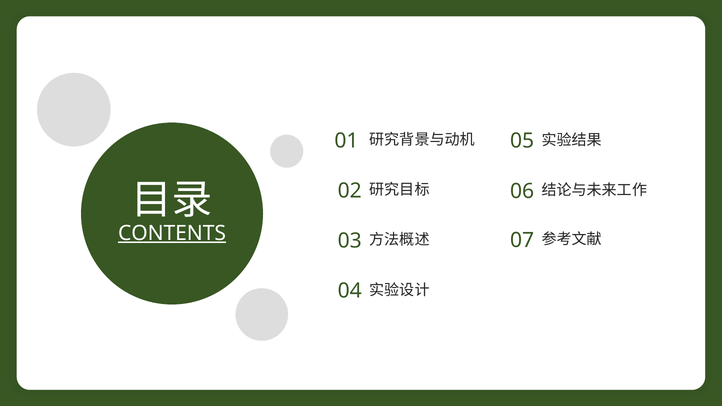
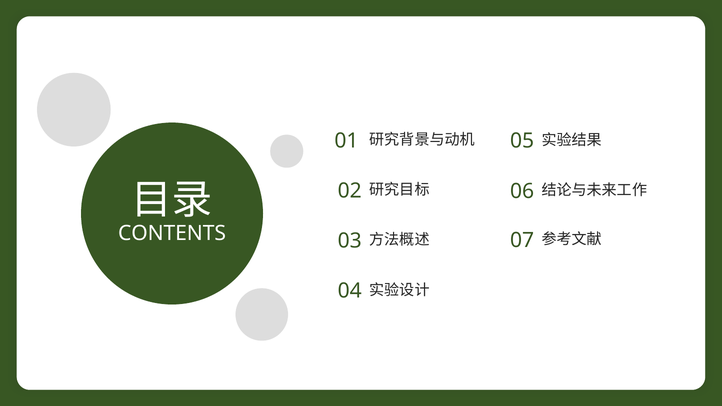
CONTENTS underline: present -> none (172, 233)
